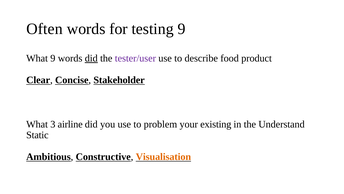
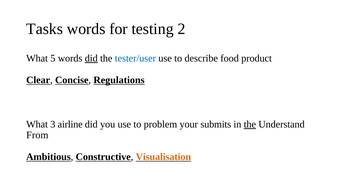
Often: Often -> Tasks (45, 29)
testing 9: 9 -> 2 (182, 29)
What 9: 9 -> 5 (53, 58)
tester/user colour: purple -> blue (135, 58)
Stakeholder: Stakeholder -> Regulations (119, 80)
existing: existing -> submits (216, 124)
the underline: none -> present (250, 124)
Static: Static -> From (37, 135)
